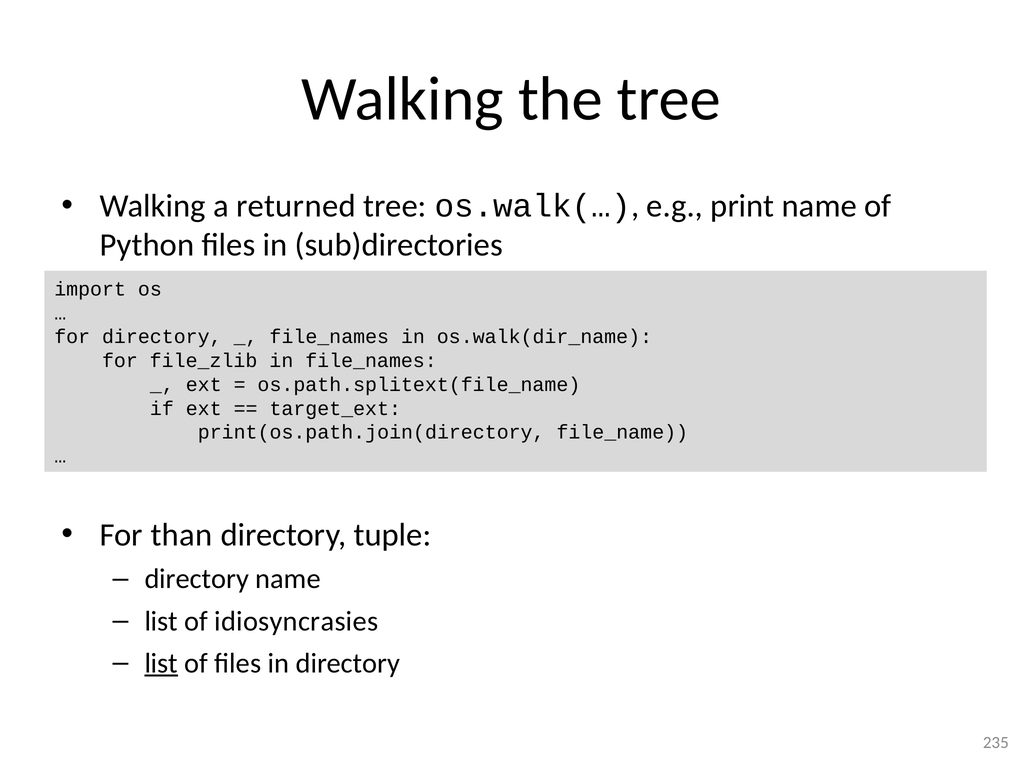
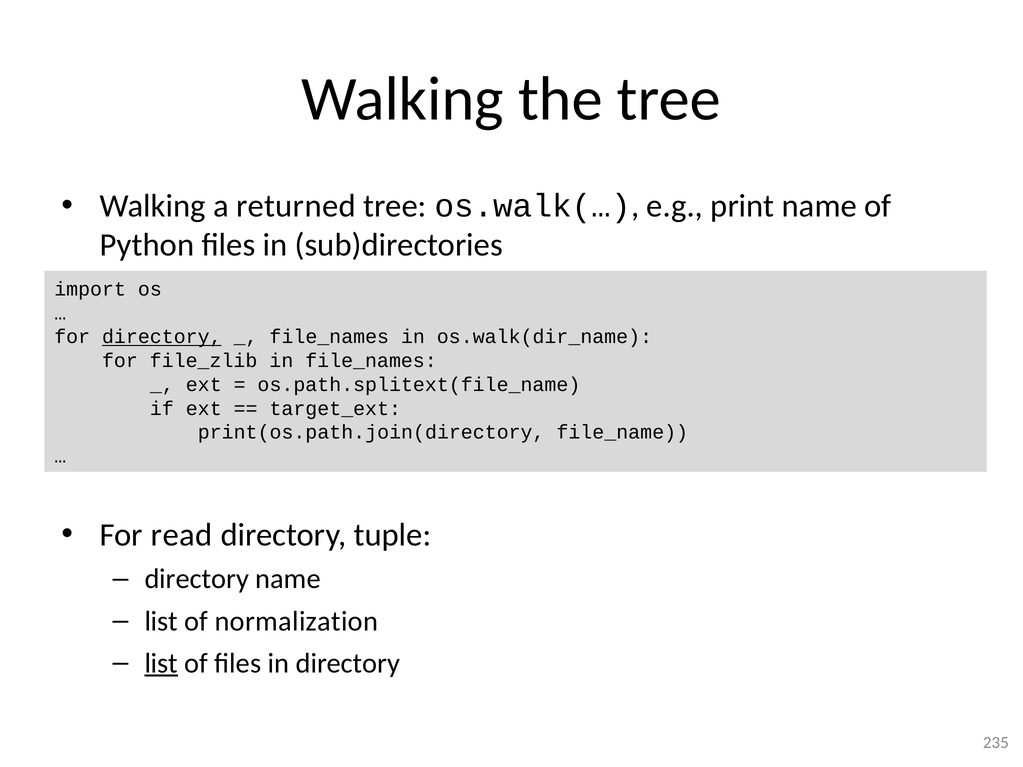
directory underline: none -> present (162, 337)
than: than -> read (182, 535)
idiosyncrasies: idiosyncrasies -> normalization (296, 621)
